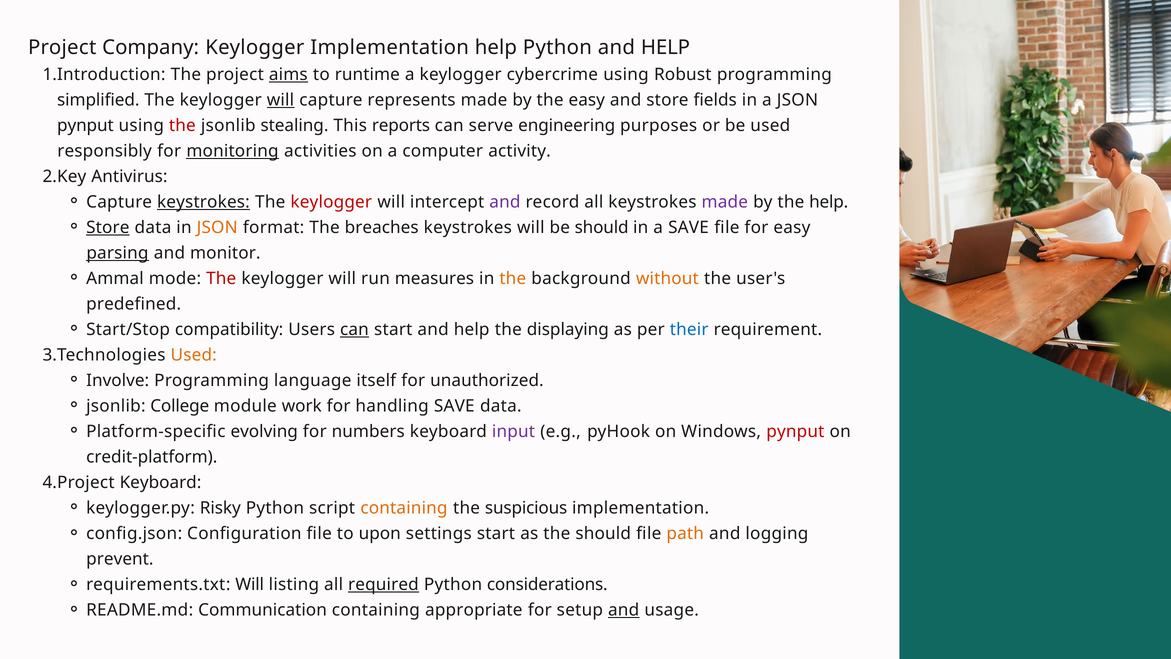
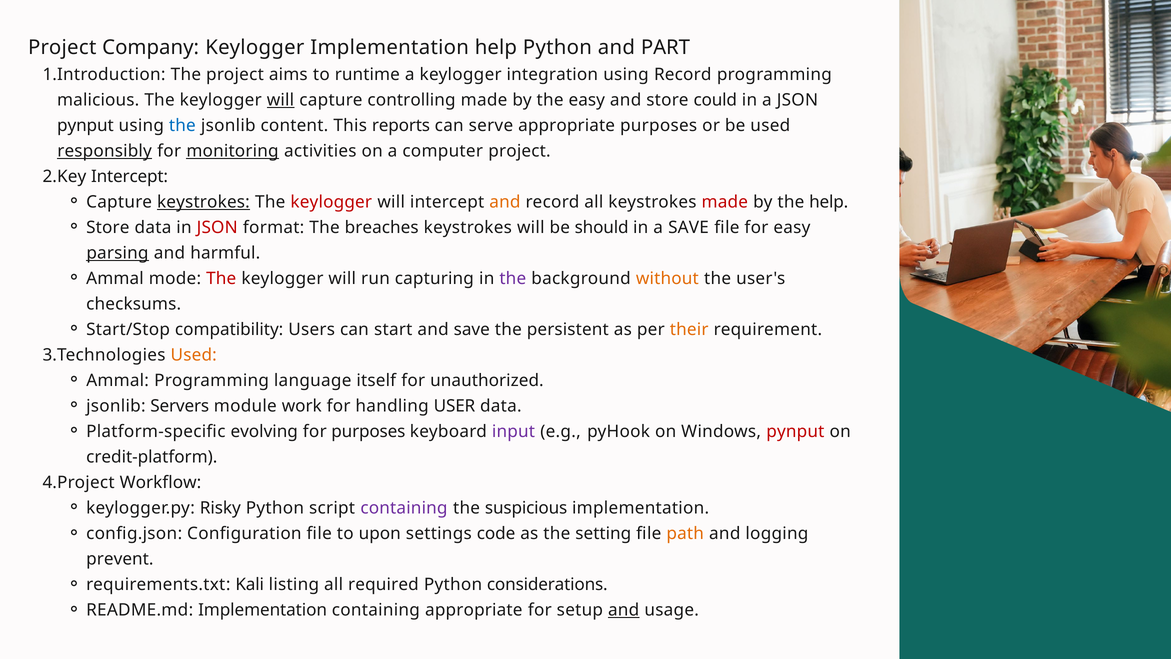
Python and HELP: HELP -> PART (665, 47)
aims underline: present -> none (288, 75)
cybercrime: cybercrime -> integration (552, 75)
using Robust: Robust -> Record (683, 75)
simplified: simplified -> malicious (98, 100)
represents: represents -> controlling (412, 100)
fields: fields -> could (715, 100)
the colour: red -> blue (182, 126)
stealing: stealing -> content (294, 126)
serve engineering: engineering -> appropriate (567, 126)
responsibly underline: none -> present (105, 151)
computer activity: activity -> project (520, 151)
Antivirus: Antivirus -> Intercept (130, 177)
and colour: purple -> orange (505, 202)
made colour: purple -> red (725, 202)
Store underline: present -> none (108, 228)
JSON colour: orange -> red (217, 228)
monitor: monitor -> harmful (225, 253)
measures: measures -> capturing (434, 279)
the colour: orange -> purple (513, 279)
predefined: predefined -> checksums (134, 304)
can underline: present -> none (354, 330)
start and help: help -> save (472, 330)
displaying: displaying -> persistent (568, 330)
their colour: blue -> orange (689, 330)
Involve: Involve -> Ammal (118, 381)
College: College -> Servers (180, 406)
handling SAVE: SAVE -> USER (454, 406)
for numbers: numbers -> purposes (368, 432)
Keyboard: Keyboard -> Workflow (160, 483)
containing colour: orange -> purple (404, 508)
settings start: start -> code (496, 534)
the should: should -> setting (603, 534)
requirements.txt Will: Will -> Kali (250, 584)
required underline: present -> none (383, 584)
README.md Communication: Communication -> Implementation (263, 610)
